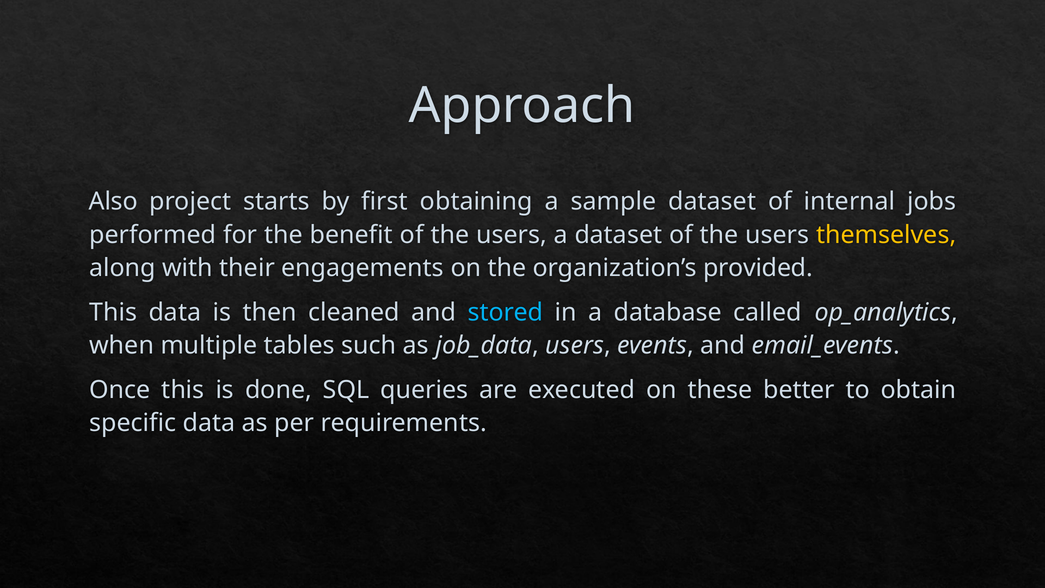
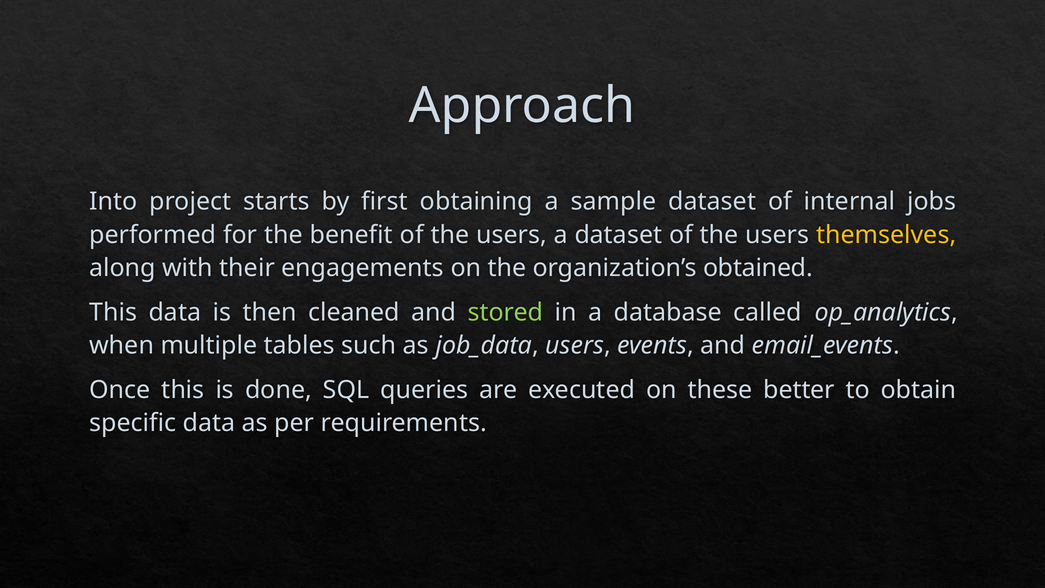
Also: Also -> Into (113, 202)
provided: provided -> obtained (758, 268)
stored colour: light blue -> light green (505, 312)
